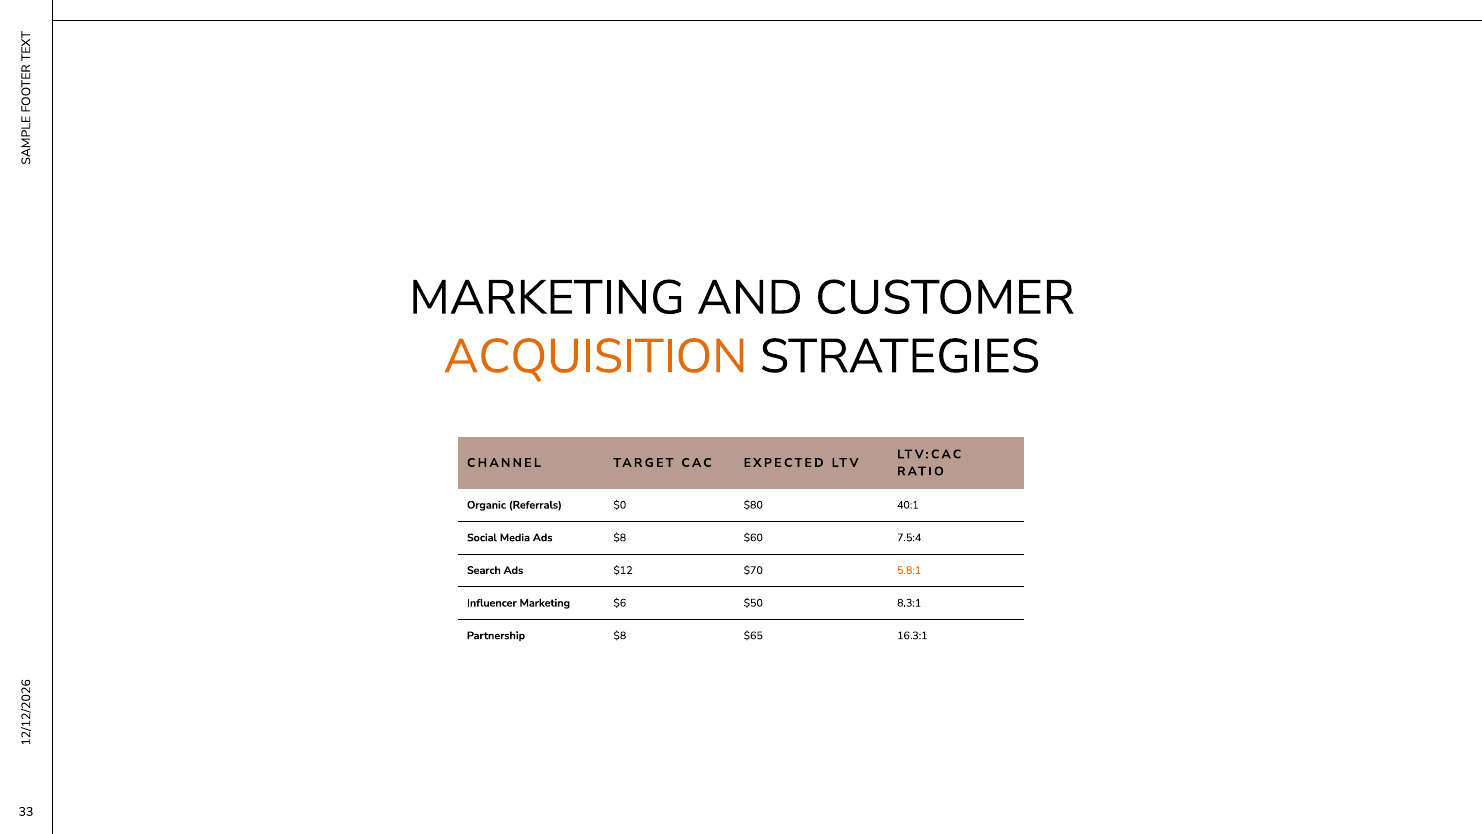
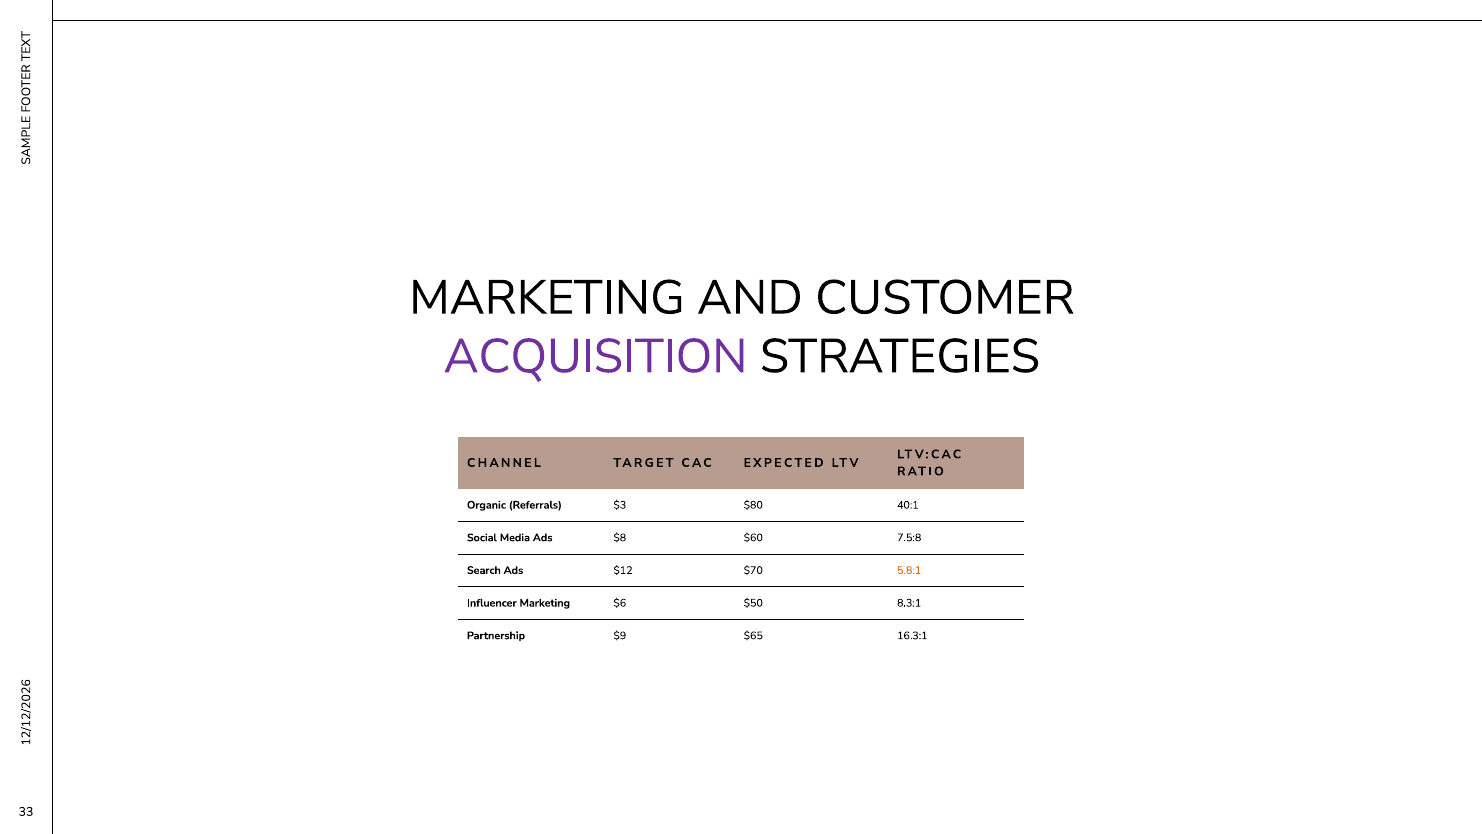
ACQUISITION colour: orange -> purple (596, 356)
$0: $0 -> $3 (620, 505)
7.5:4: 7.5:4 -> 7.5:8 (909, 537)
Partnership $8: $8 -> $9 (620, 635)
